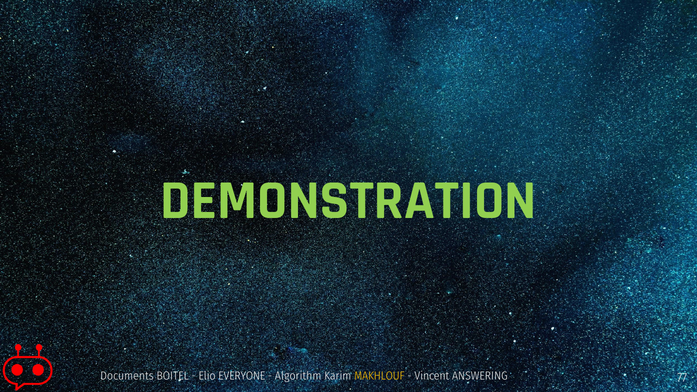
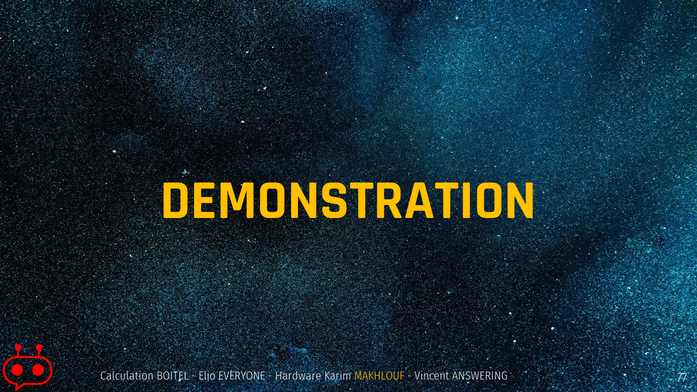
DEMONSTRATION colour: light green -> yellow (348, 200)
Documents: Documents -> Calculation (127, 376)
Algorithm: Algorithm -> Hardware (298, 376)
